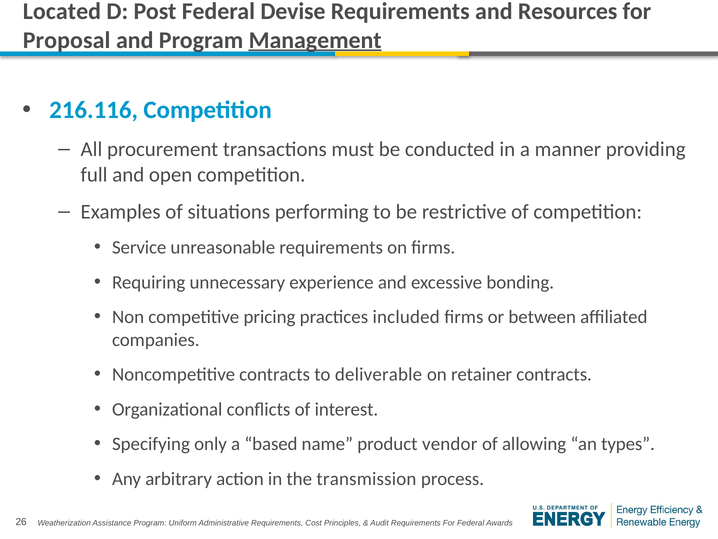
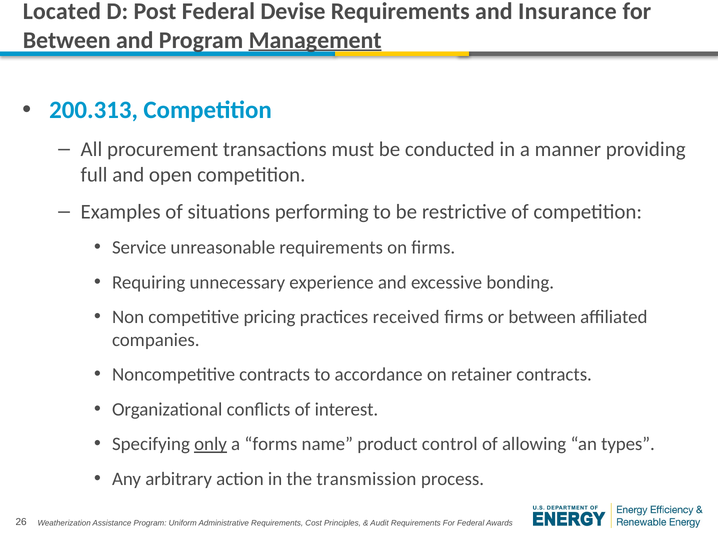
Resources: Resources -> Insurance (567, 11)
Proposal: Proposal -> Between (67, 40)
216.116: 216.116 -> 200.313 (94, 110)
included: included -> received (406, 317)
deliverable: deliverable -> accordance (379, 374)
only underline: none -> present (211, 444)
based: based -> forms (271, 444)
vendor: vendor -> control (450, 444)
